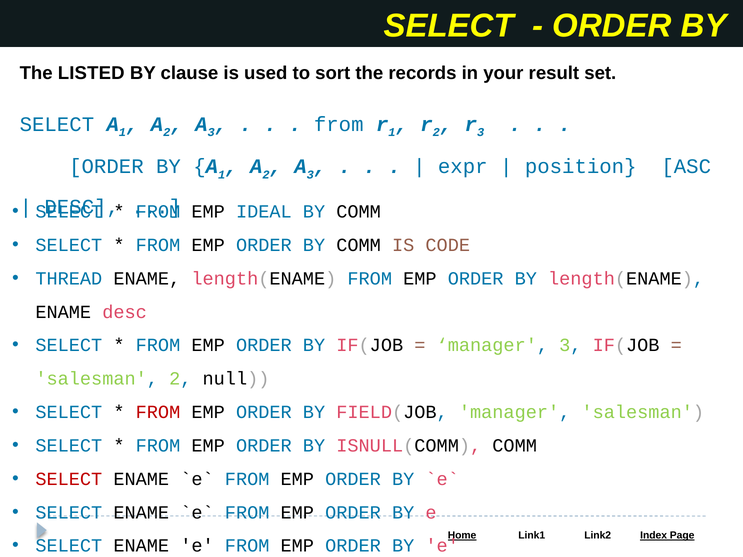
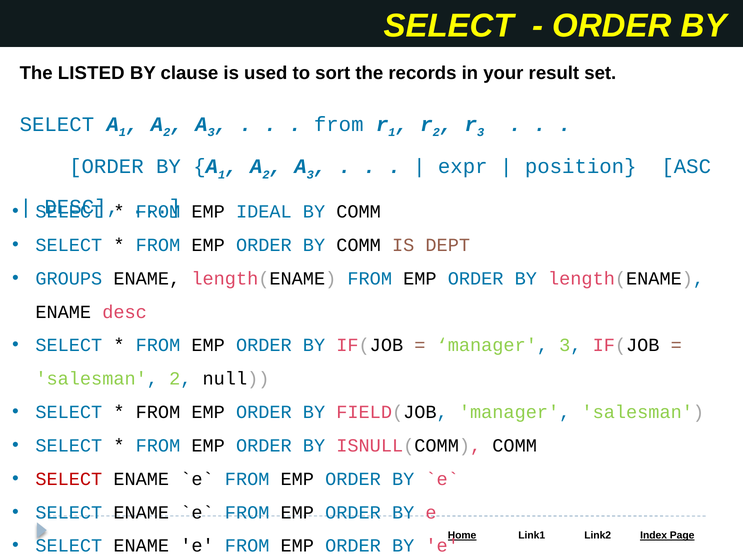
CODE: CODE -> DEPT (448, 245)
THREAD: THREAD -> GROUPS (69, 279)
FROM colour: red -> black (158, 412)
